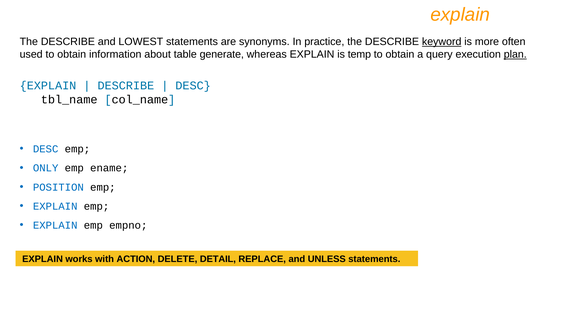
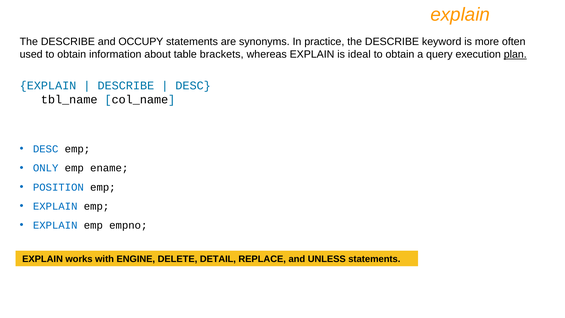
LOWEST: LOWEST -> OCCUPY (141, 42)
keyword underline: present -> none (442, 42)
generate: generate -> brackets (222, 54)
temp: temp -> ideal (359, 54)
ACTION: ACTION -> ENGINE (136, 259)
